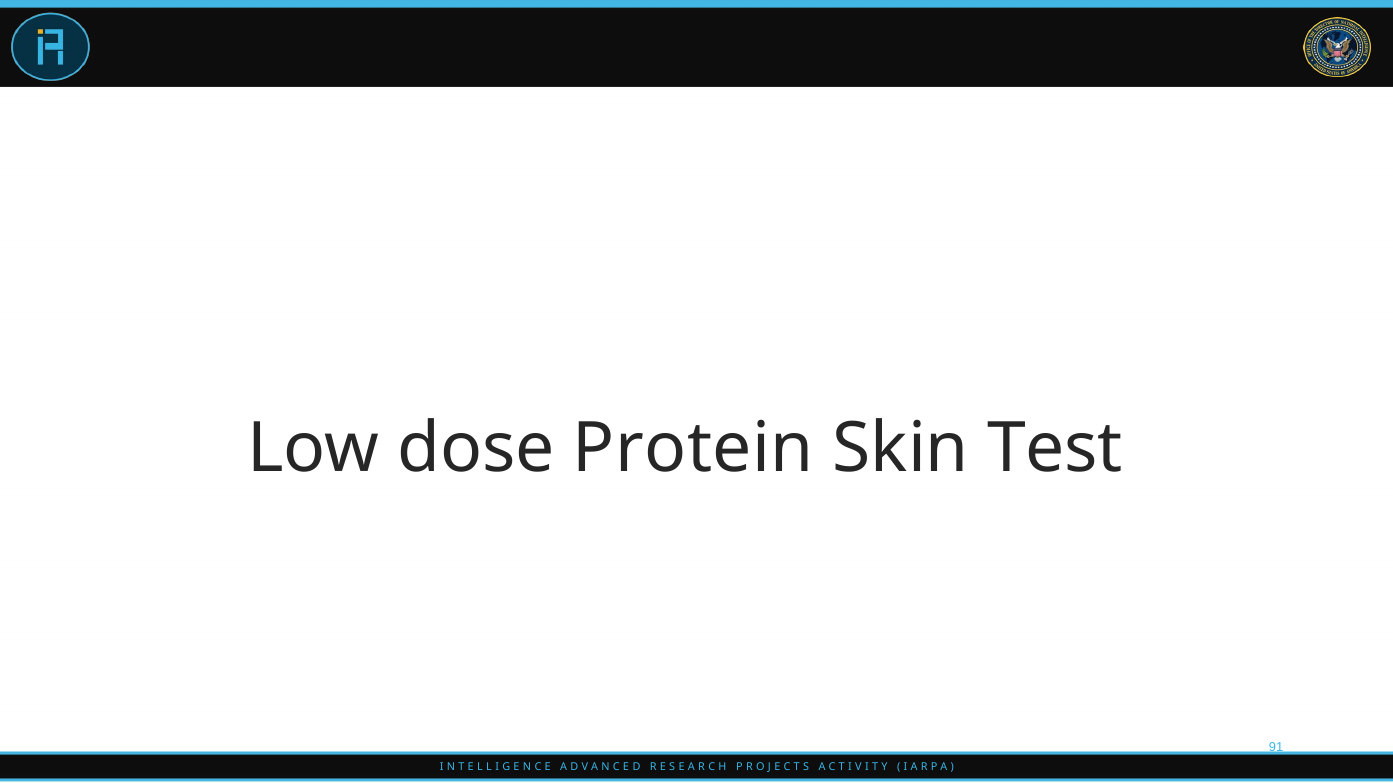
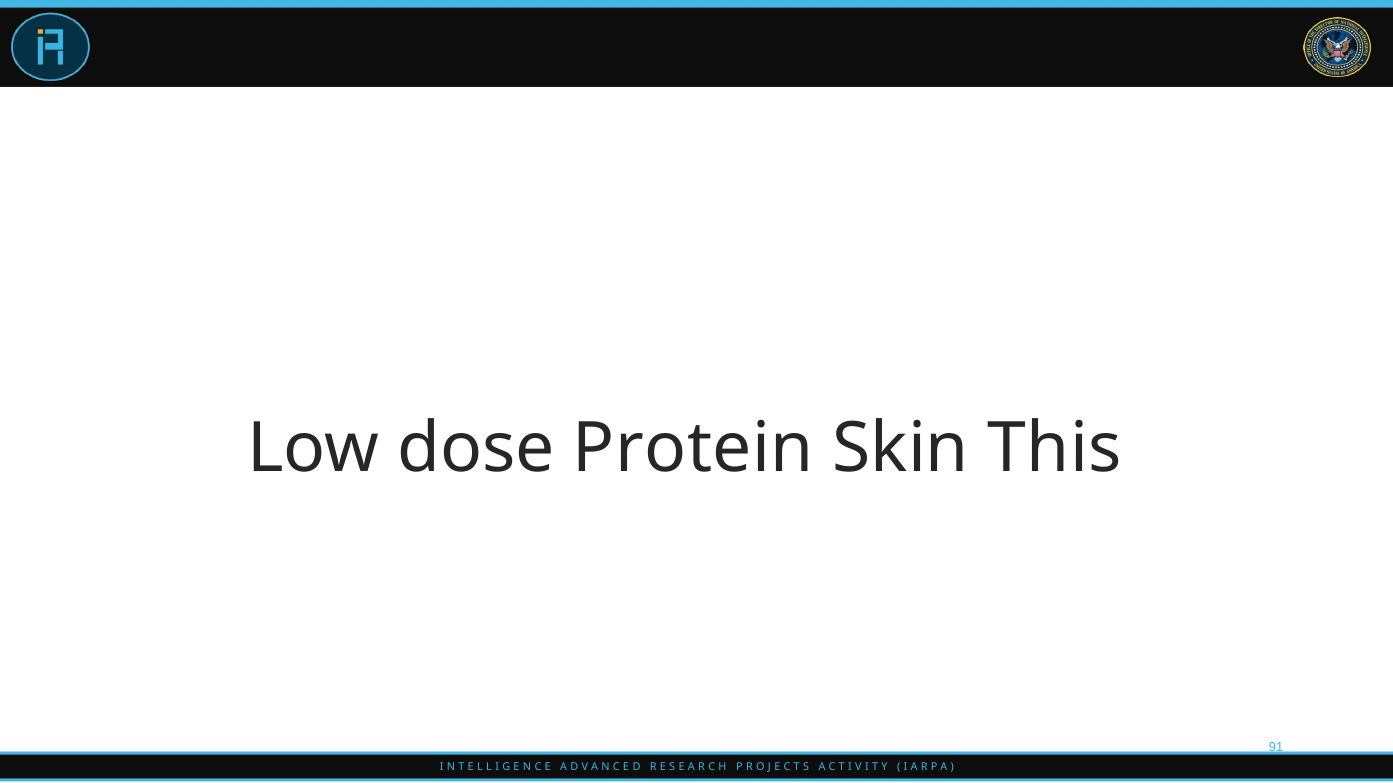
Test: Test -> This (1055, 449)
